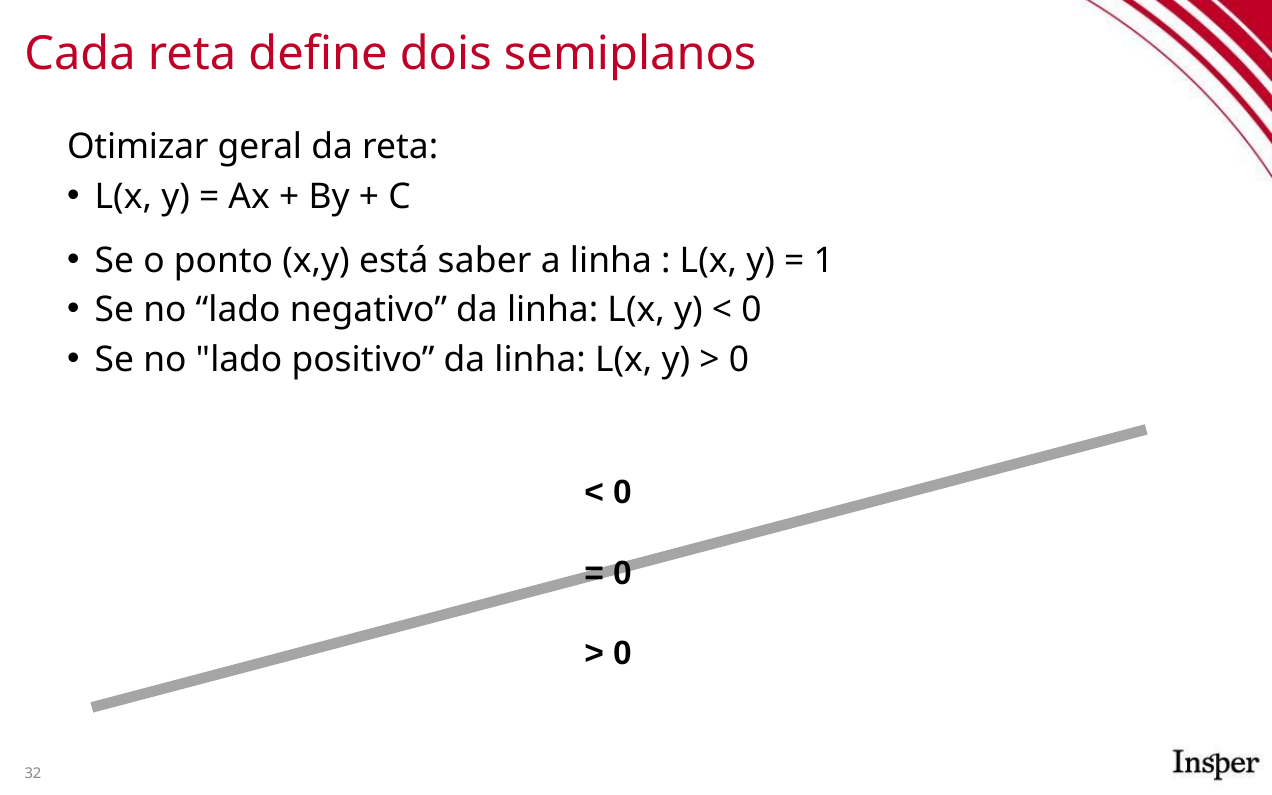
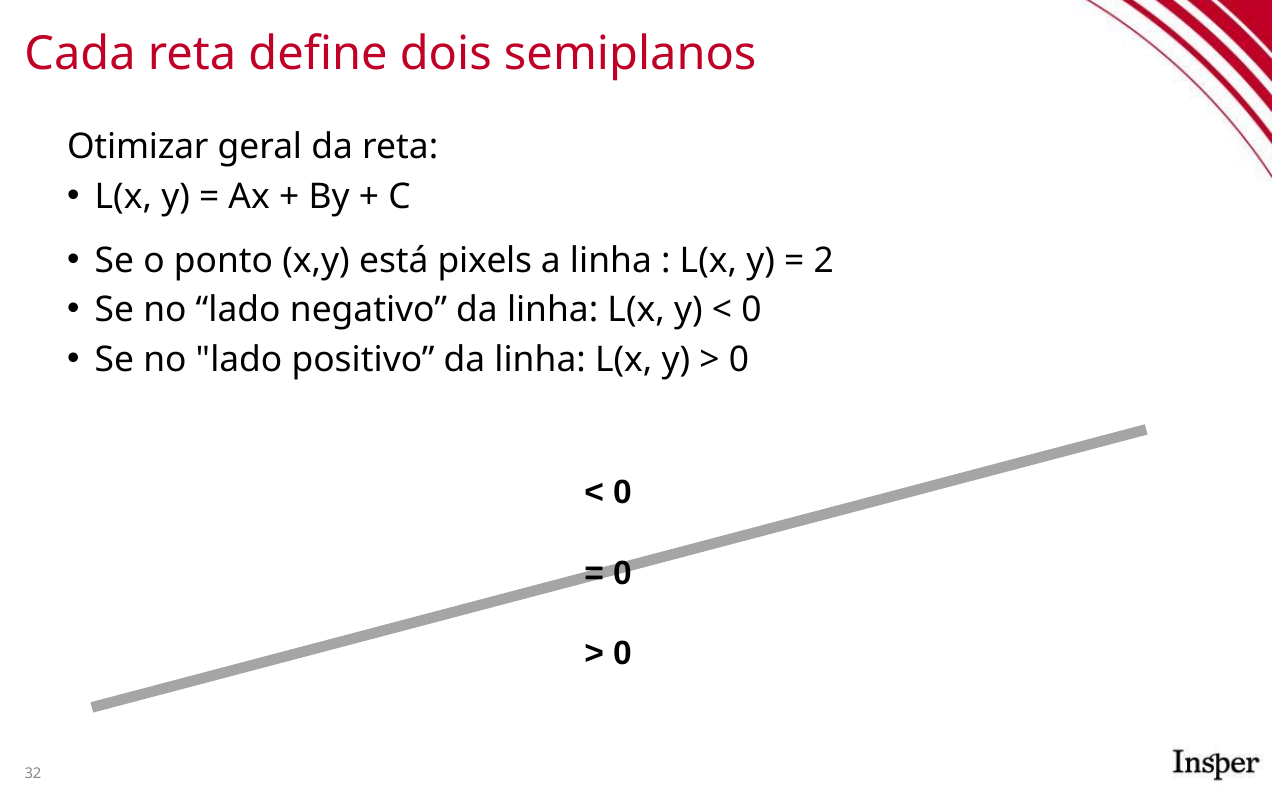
saber: saber -> pixels (485, 261)
1: 1 -> 2 (824, 261)
